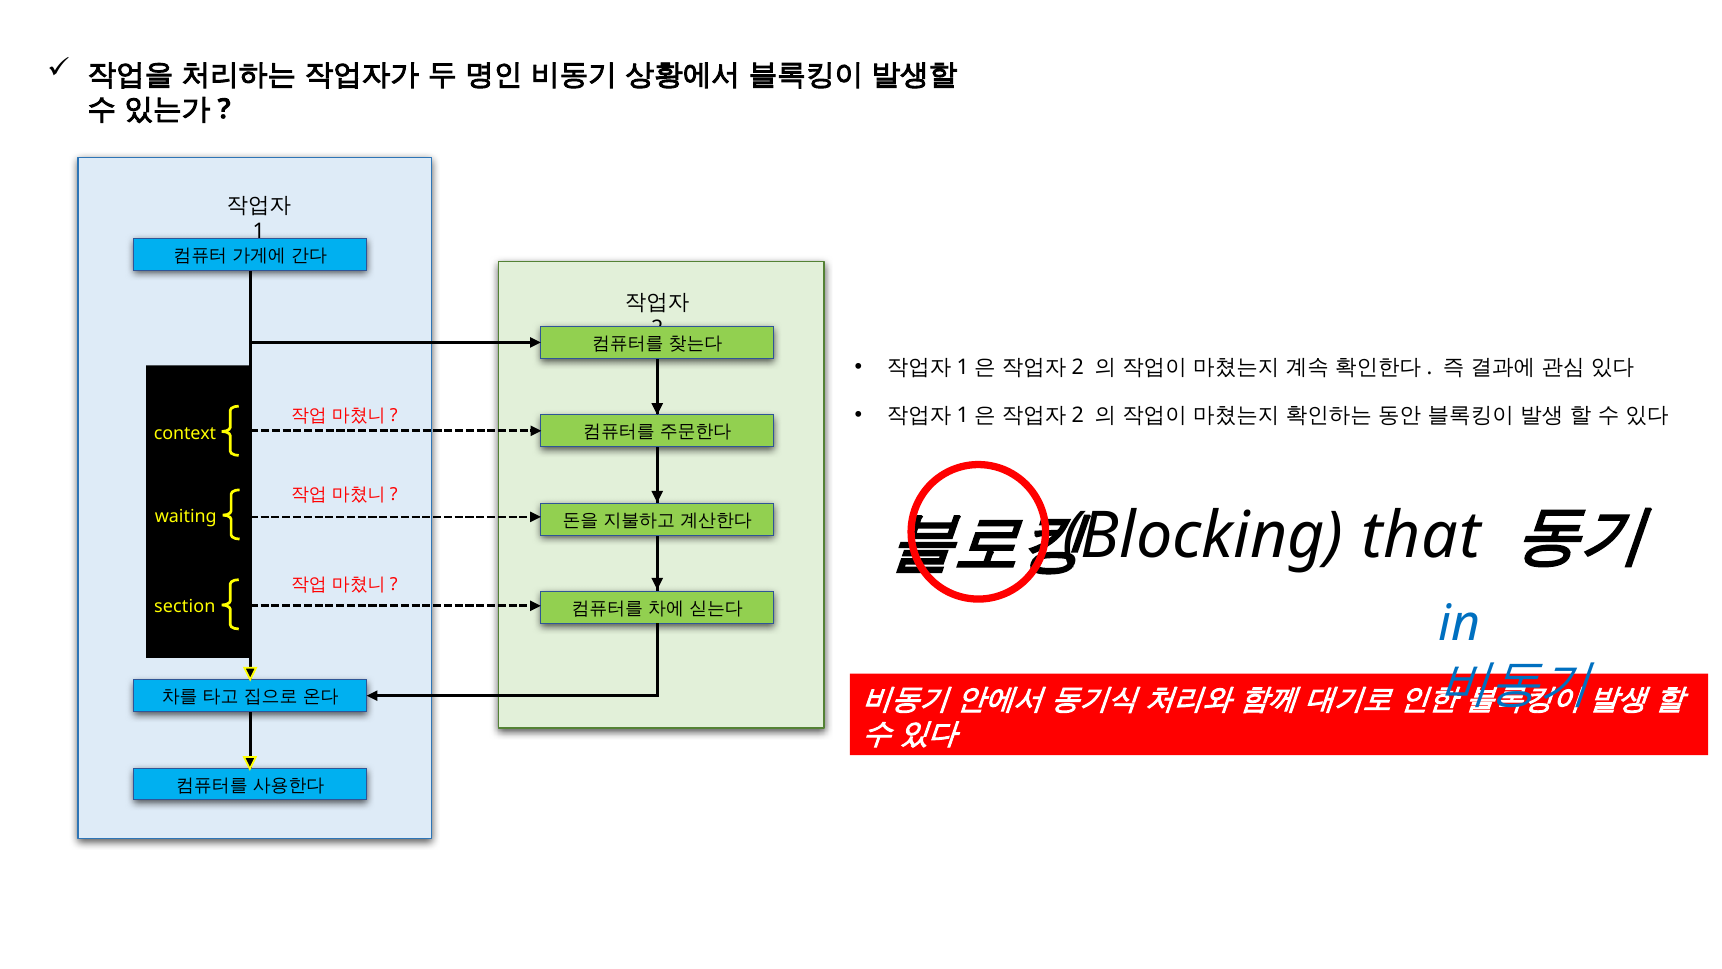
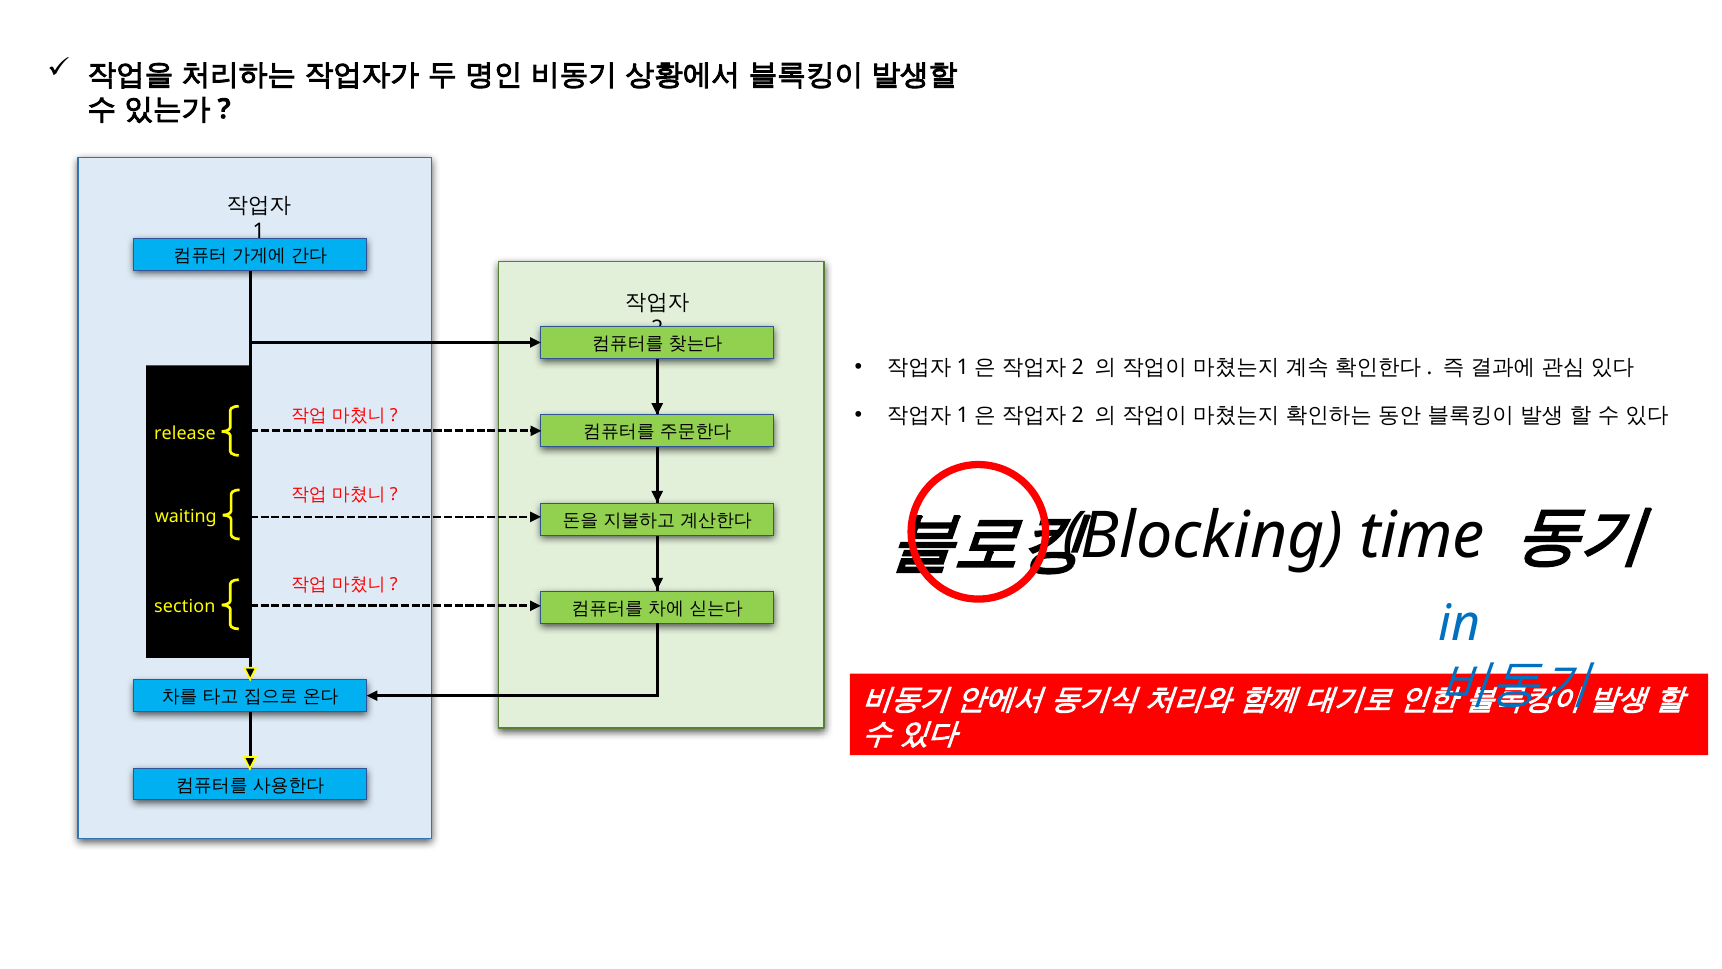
context: context -> release (185, 433)
that: that -> time (1422, 536)
